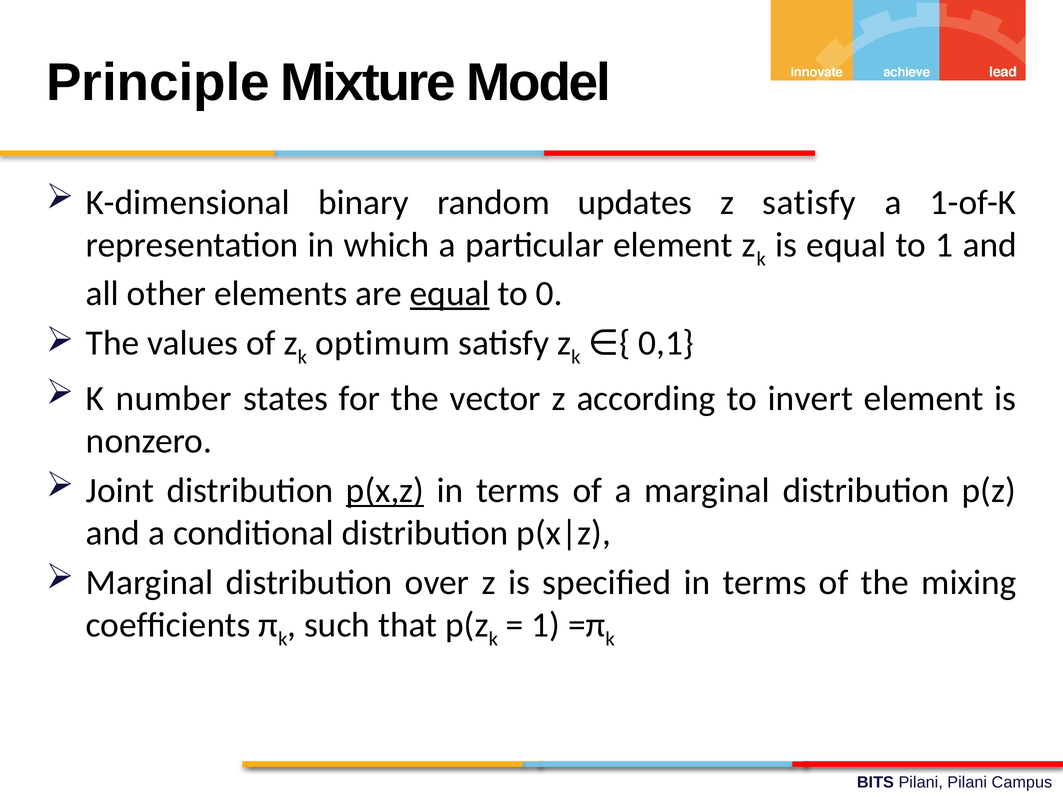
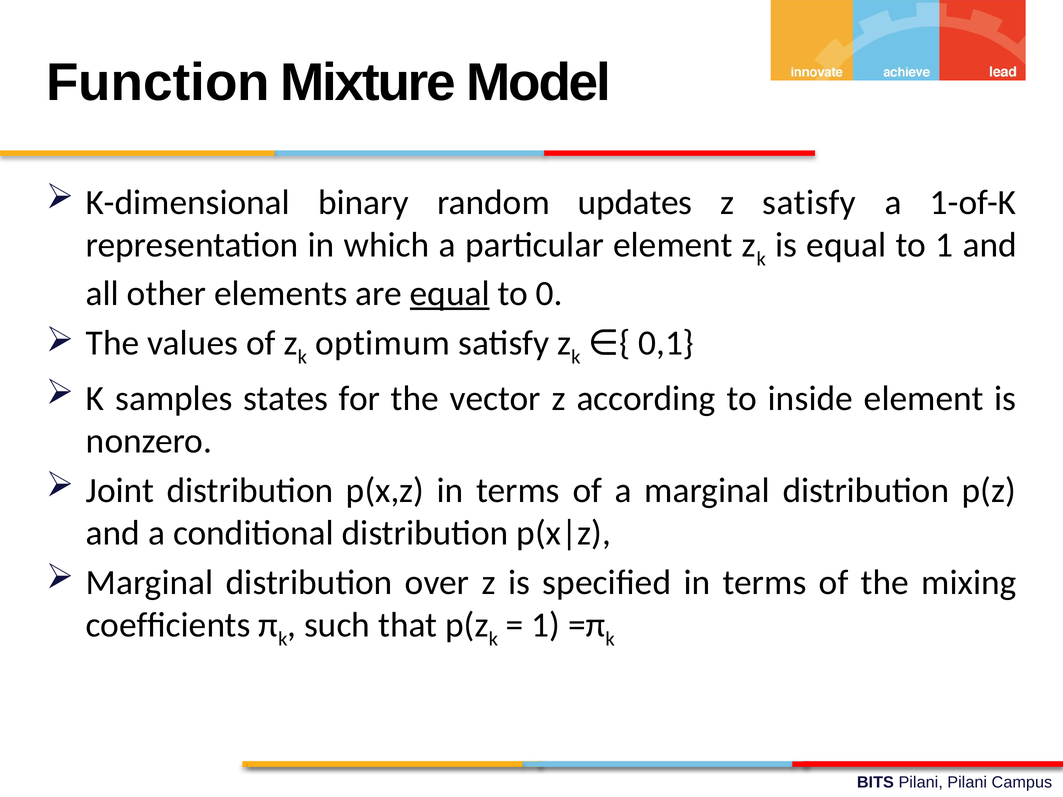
Principle: Principle -> Function (158, 83)
number: number -> samples (174, 399)
invert: invert -> inside (810, 399)
p(x,z underline: present -> none (385, 491)
